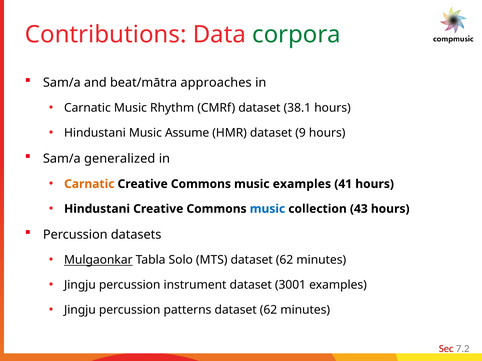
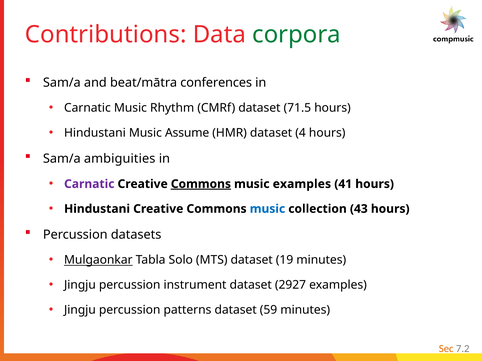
approaches: approaches -> conferences (216, 83)
38.1: 38.1 -> 71.5 (297, 108)
9: 9 -> 4 (301, 133)
generalized: generalized -> ambiguities (120, 159)
Carnatic colour: orange -> purple (89, 184)
Commons underline: none -> present (201, 184)
MTS dataset 62: 62 -> 19 (285, 260)
3001: 3001 -> 2927 (290, 285)
patterns dataset 62: 62 -> 59 (269, 310)
Sec colour: red -> orange (446, 349)
